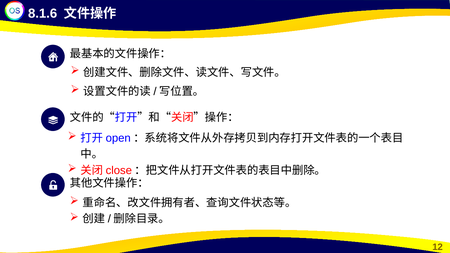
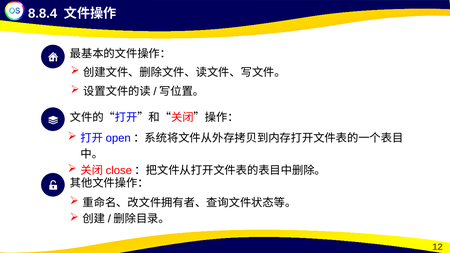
8.1.6: 8.1.6 -> 8.8.4 (43, 13)
